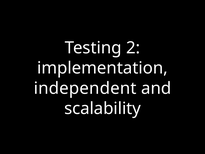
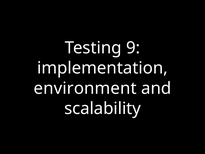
2: 2 -> 9 (133, 48)
independent: independent -> environment (85, 88)
